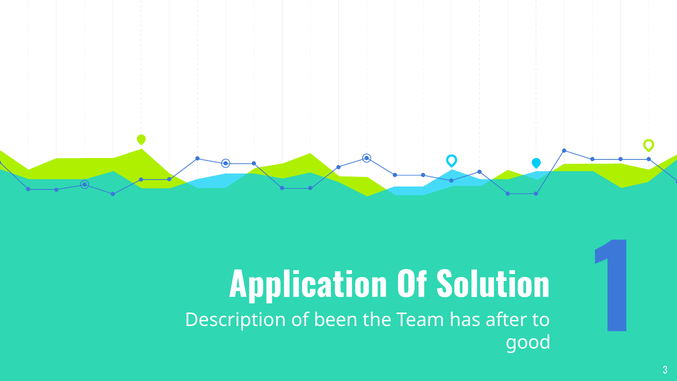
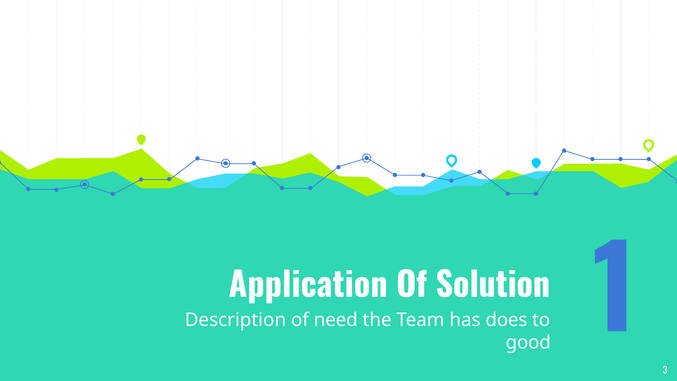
been: been -> need (336, 320)
after: after -> does (506, 320)
